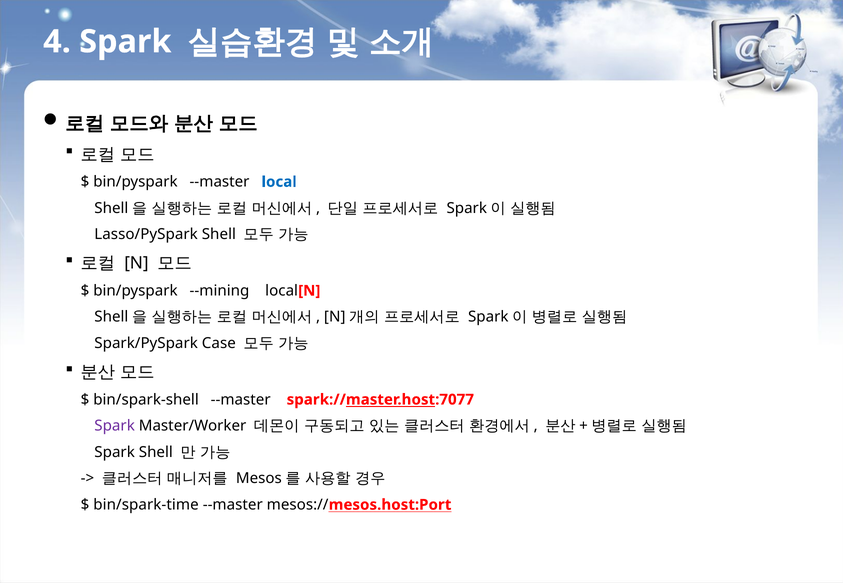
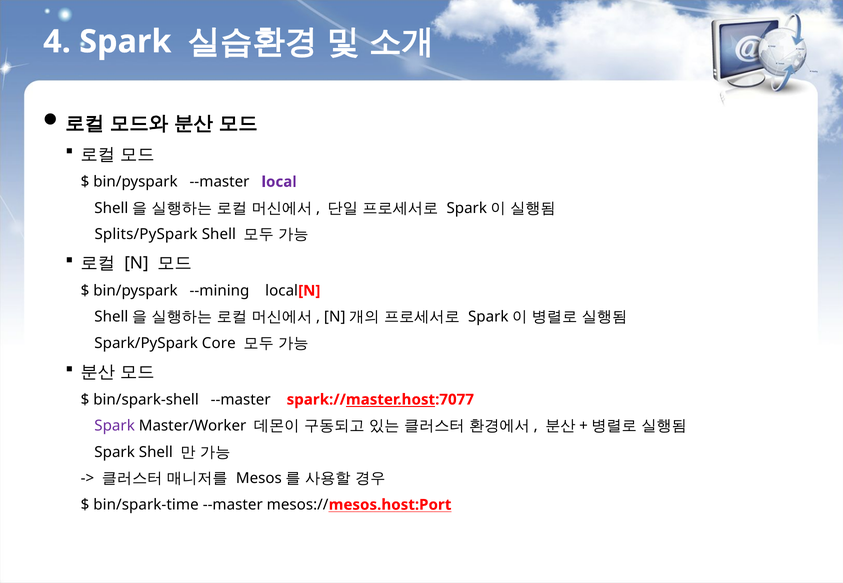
local colour: blue -> purple (279, 182)
Lasso/PySpark: Lasso/PySpark -> Splits/PySpark (146, 235)
Case: Case -> Core (219, 344)
